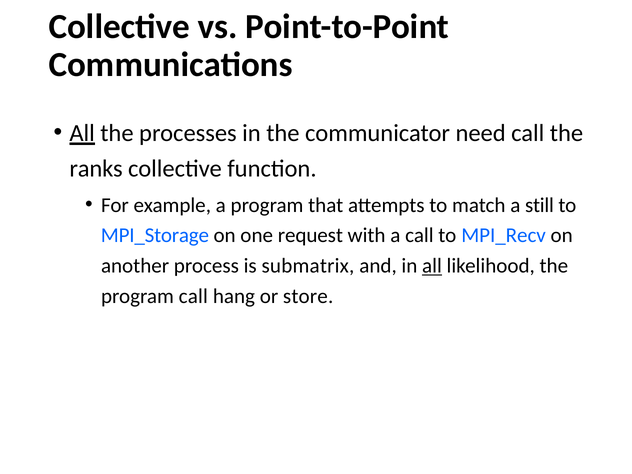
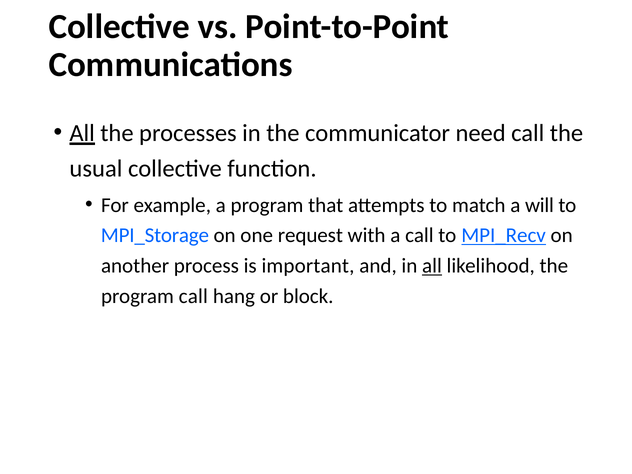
ranks: ranks -> usual (96, 169)
still: still -> will (539, 205)
MPI_Recv underline: none -> present (504, 235)
submatrix: submatrix -> important (308, 266)
store: store -> block (308, 296)
